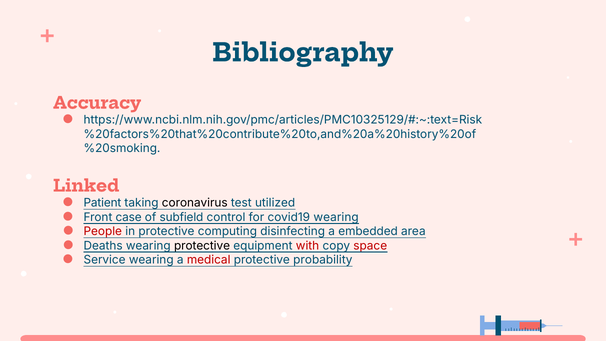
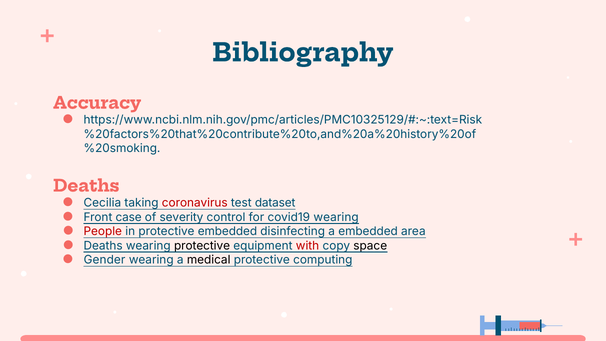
Linked: Linked -> Deaths (86, 186)
Patient: Patient -> Cecilia (102, 203)
coronavirus colour: black -> red (195, 203)
utilized: utilized -> dataset (275, 203)
subfield: subfield -> severity (181, 217)
protective computing: computing -> embedded (227, 231)
space colour: red -> black (370, 246)
Service: Service -> Gender (105, 260)
medical colour: red -> black (209, 260)
probability: probability -> computing (323, 260)
